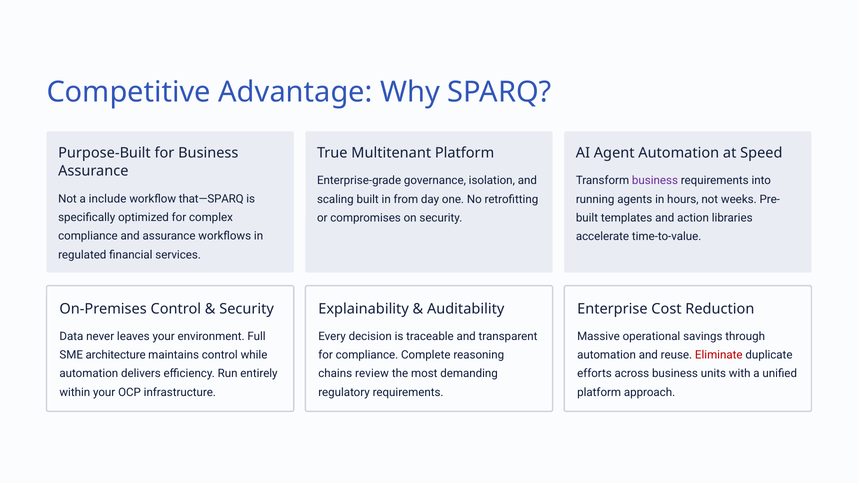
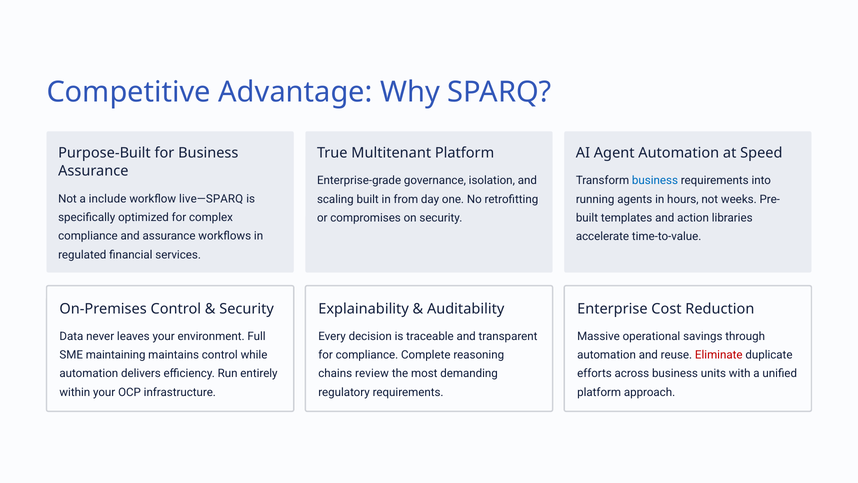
business colour: purple -> blue (655, 181)
that—SPARQ: that—SPARQ -> live—SPARQ (211, 199)
architecture: architecture -> maintaining (116, 355)
